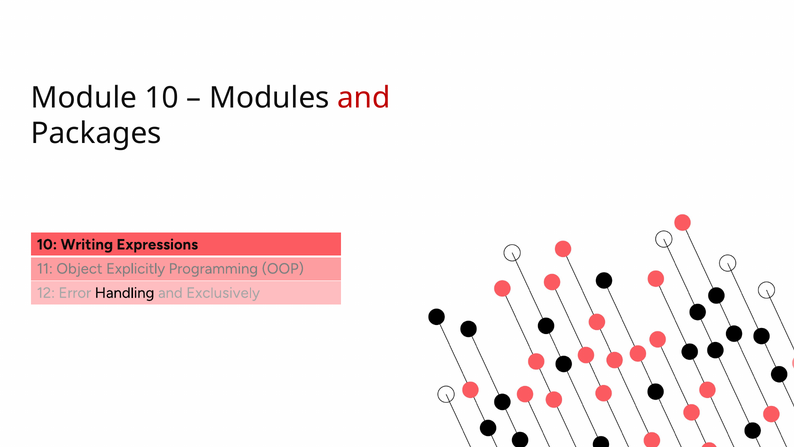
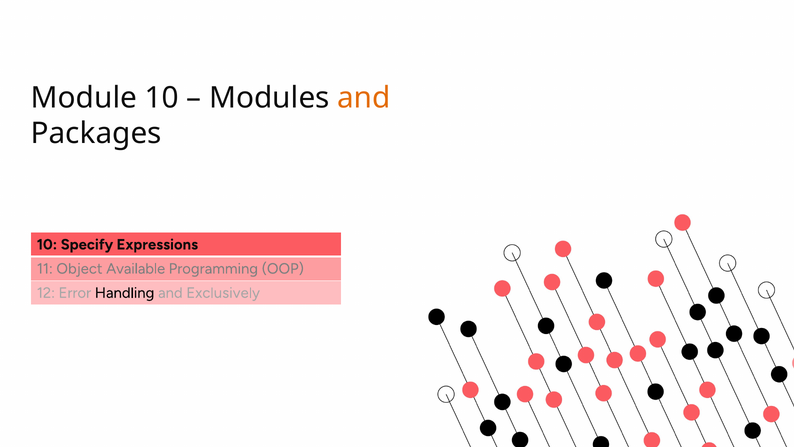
and colour: red -> orange (364, 98)
Writing: Writing -> Specify (87, 244)
Explicitly: Explicitly -> Available (136, 268)
